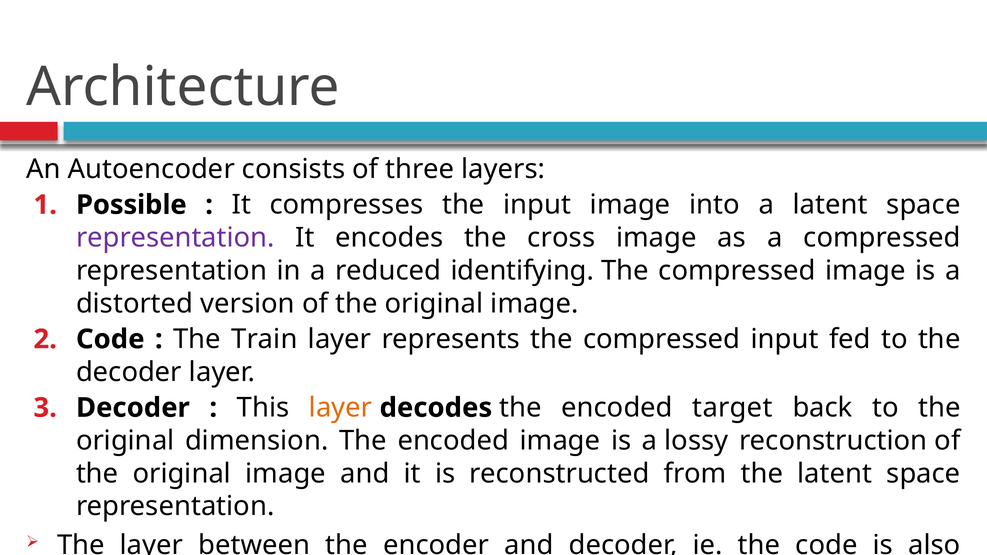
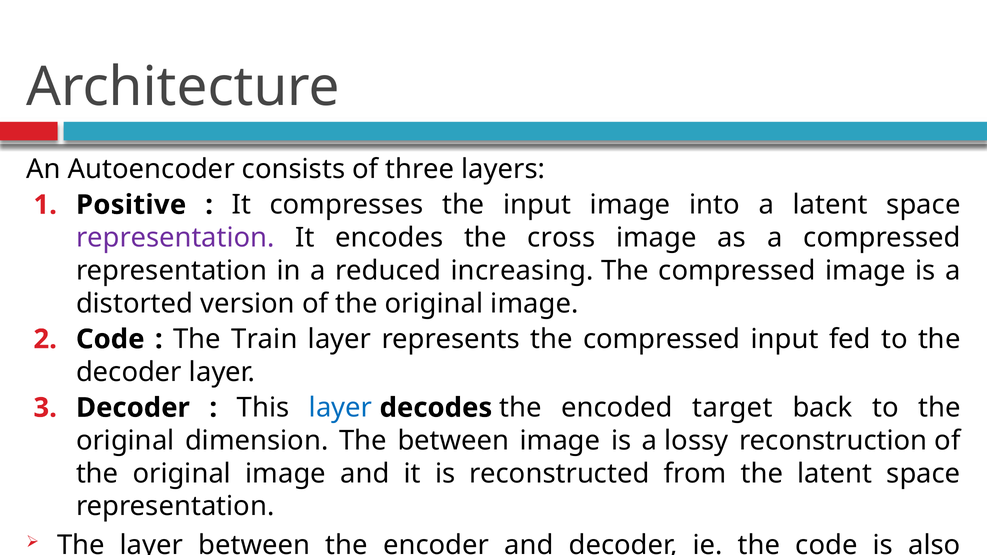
Possible: Possible -> Positive (131, 205)
identifying: identifying -> increasing (522, 271)
layer colour: orange -> blue (341, 408)
dimension The encoded: encoded -> between (453, 441)
